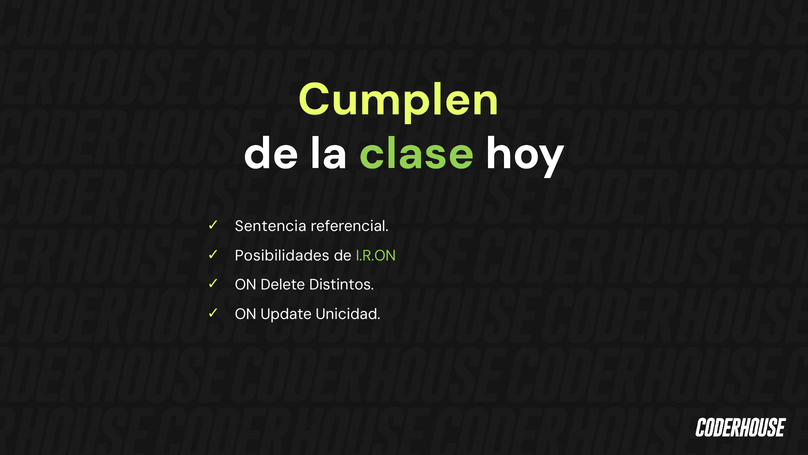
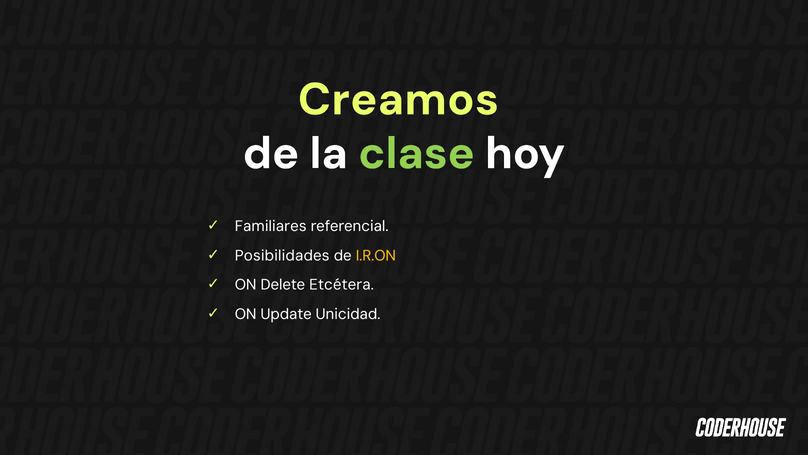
Cumplen: Cumplen -> Creamos (398, 99)
Sentencia: Sentencia -> Familiares (271, 226)
I.R.ON colour: light green -> yellow (376, 255)
Distintos: Distintos -> Etcétera (342, 285)
